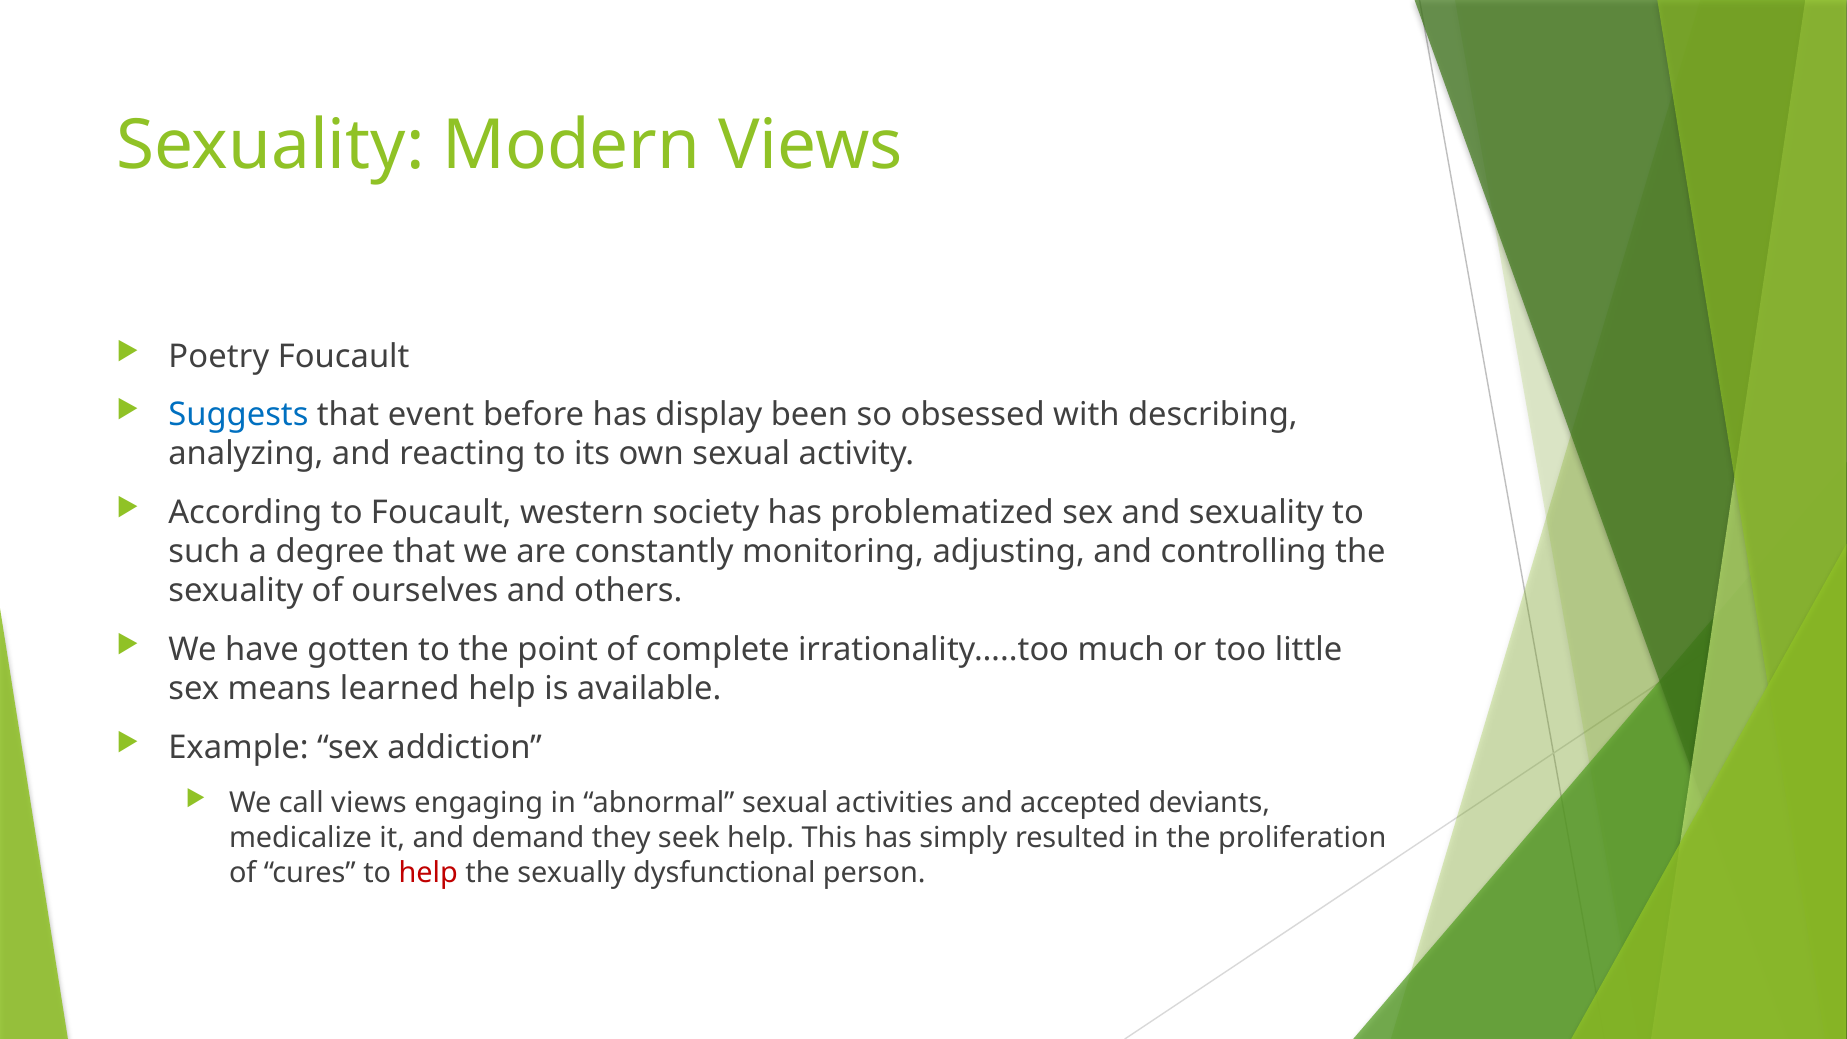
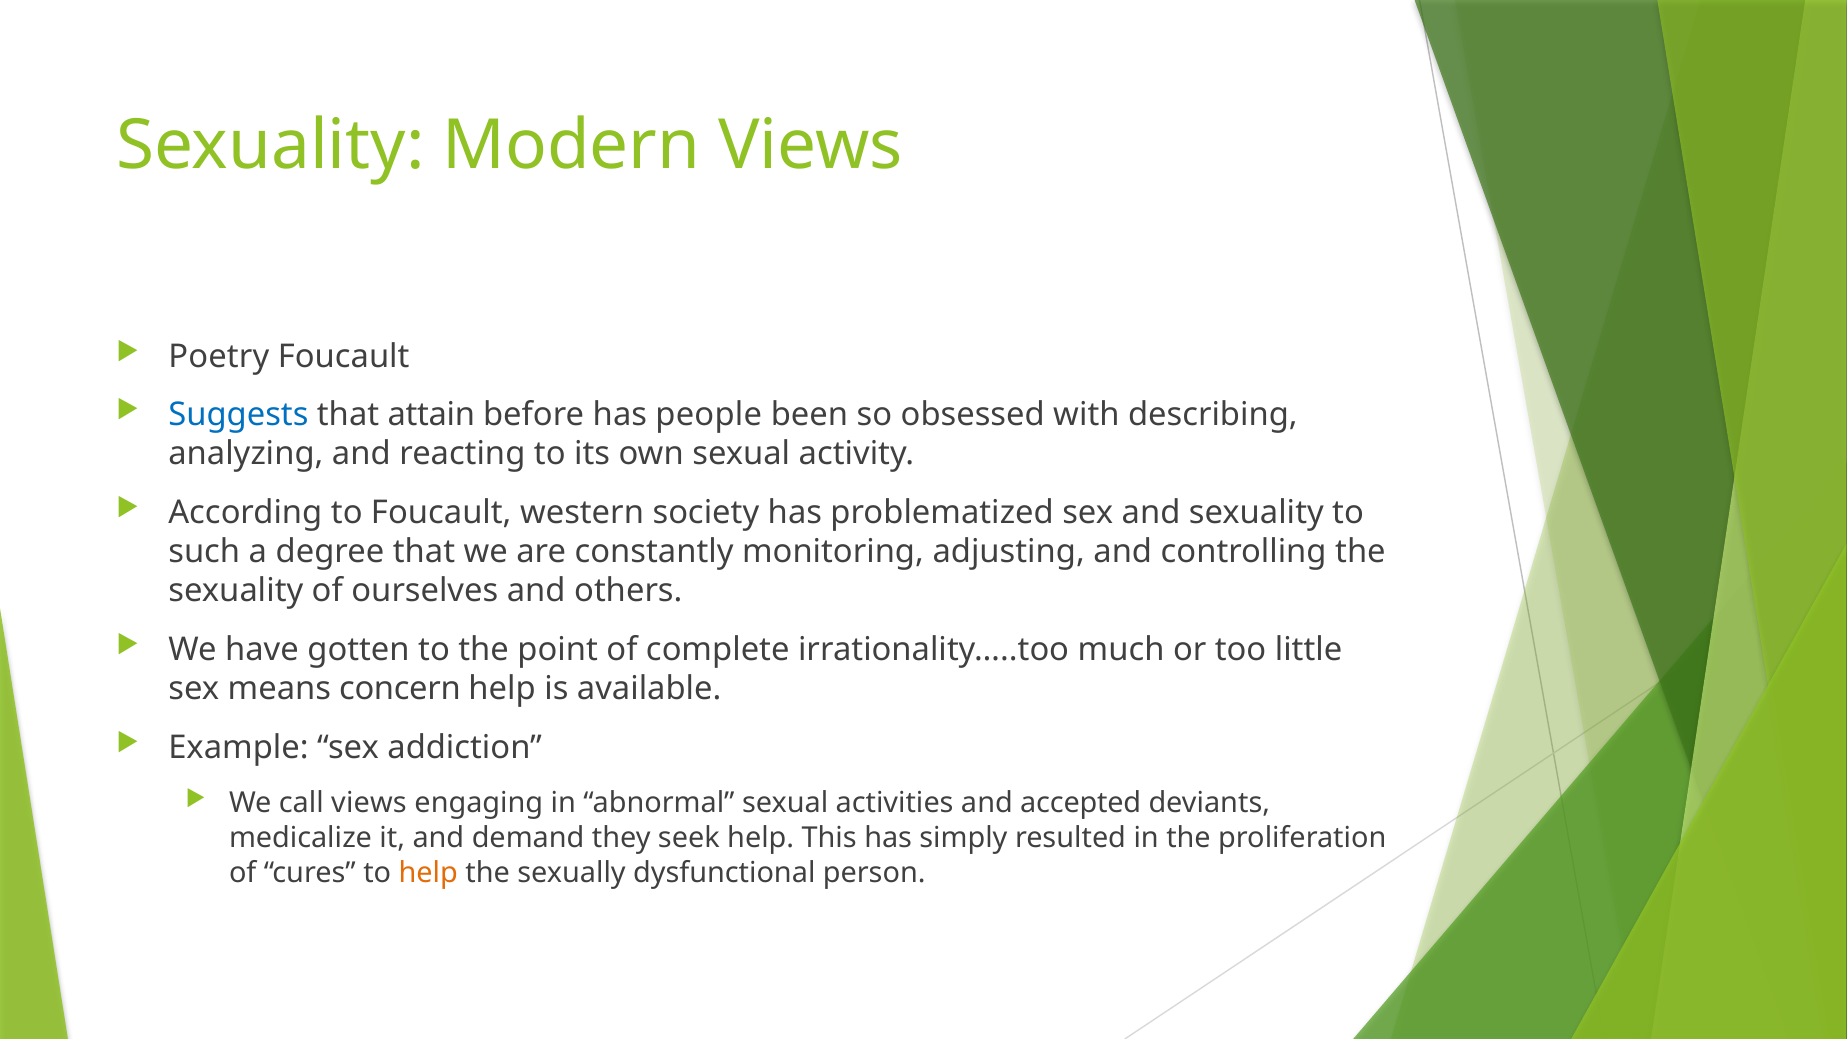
event: event -> attain (431, 415)
display: display -> people (709, 415)
learned: learned -> concern (400, 689)
help colour: red -> orange (428, 873)
